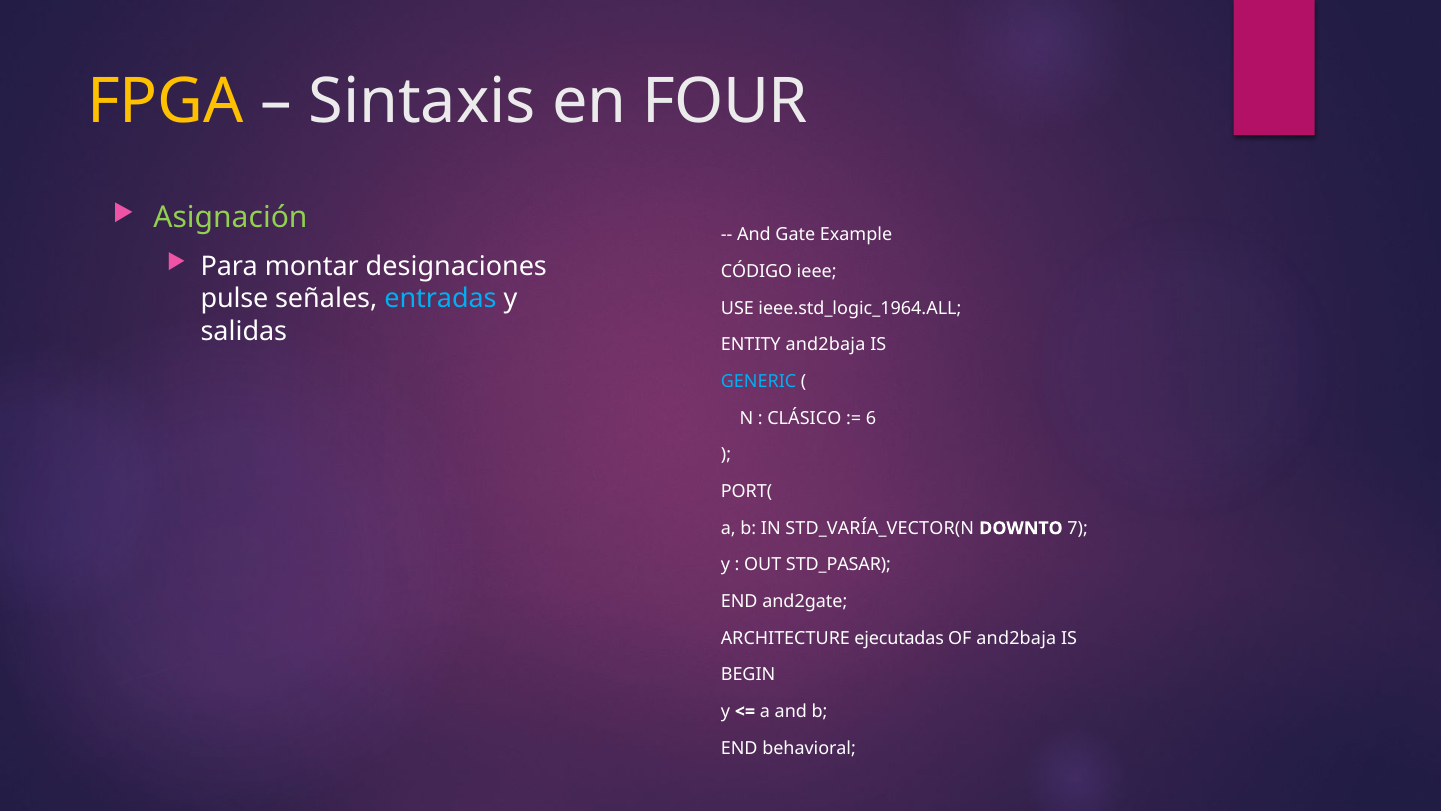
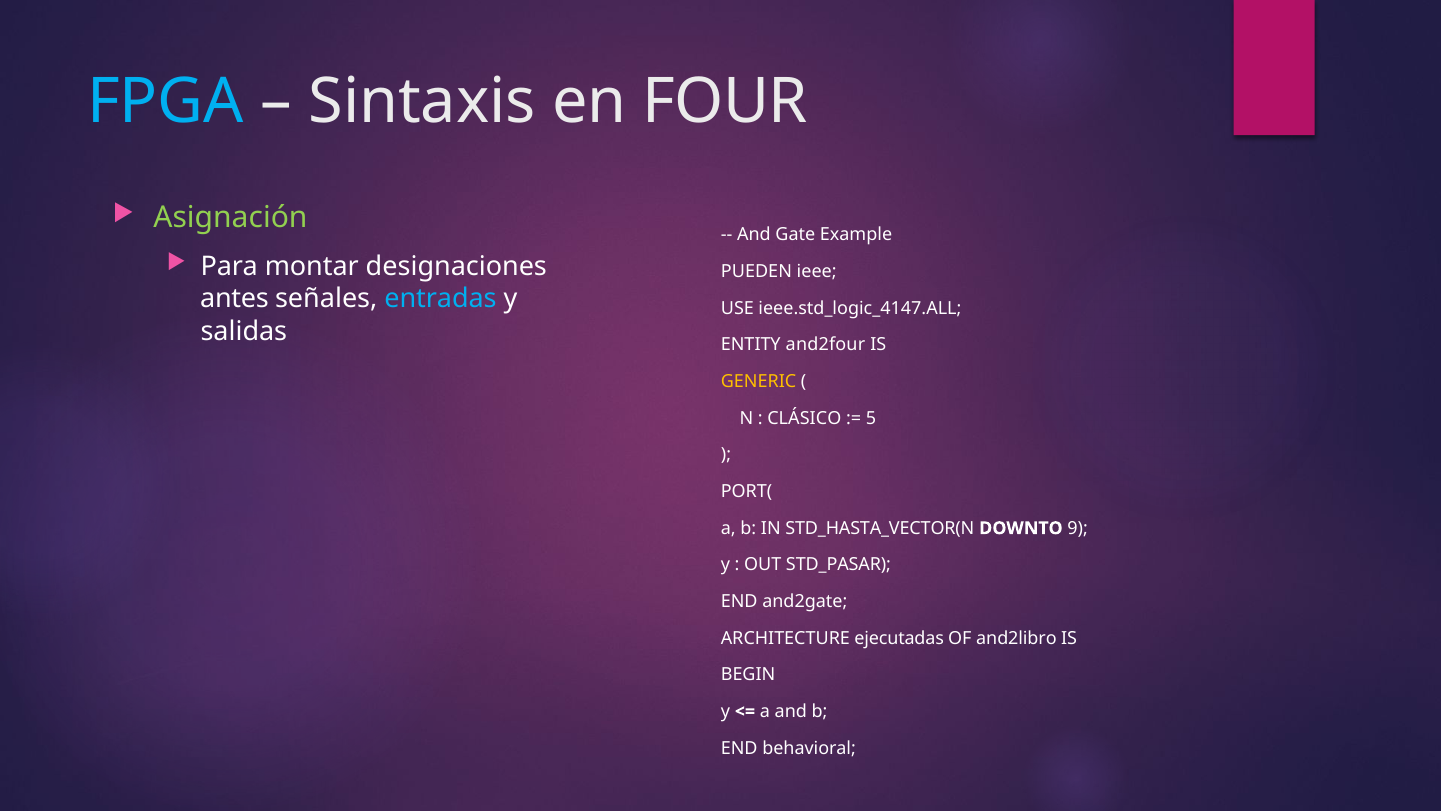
FPGA colour: yellow -> light blue (166, 101)
CÓDIGO: CÓDIGO -> PUEDEN (756, 272)
pulse: pulse -> antes (234, 299)
ieee.std_logic_1964.ALL: ieee.std_logic_1964.ALL -> ieee.std_logic_4147.ALL (860, 308)
ENTITY and2baja: and2baja -> and2four (825, 345)
GENERIC colour: light blue -> yellow (759, 381)
6: 6 -> 5 (871, 418)
STD_VARÍA_VECTOR(N: STD_VARÍA_VECTOR(N -> STD_HASTA_VECTOR(N (880, 528)
7: 7 -> 9 (1078, 528)
OF and2baja: and2baja -> and2libro (1016, 638)
